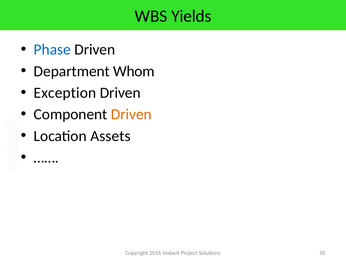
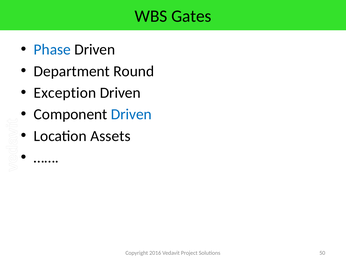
Yields: Yields -> Gates (191, 16)
Whom: Whom -> Round (134, 71)
Driven colour: orange -> blue (131, 114)
